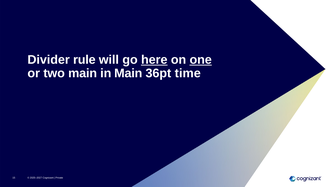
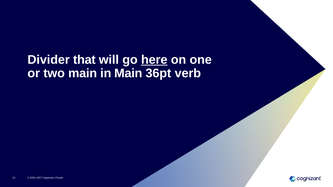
rule: rule -> that (84, 60)
one underline: present -> none (201, 60)
time: time -> verb (188, 73)
